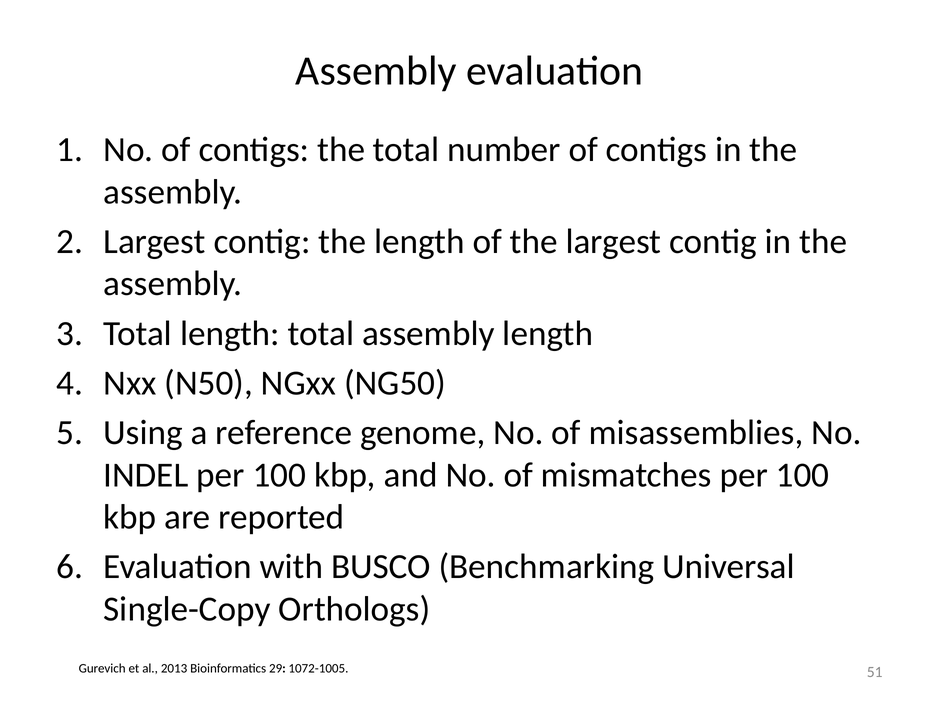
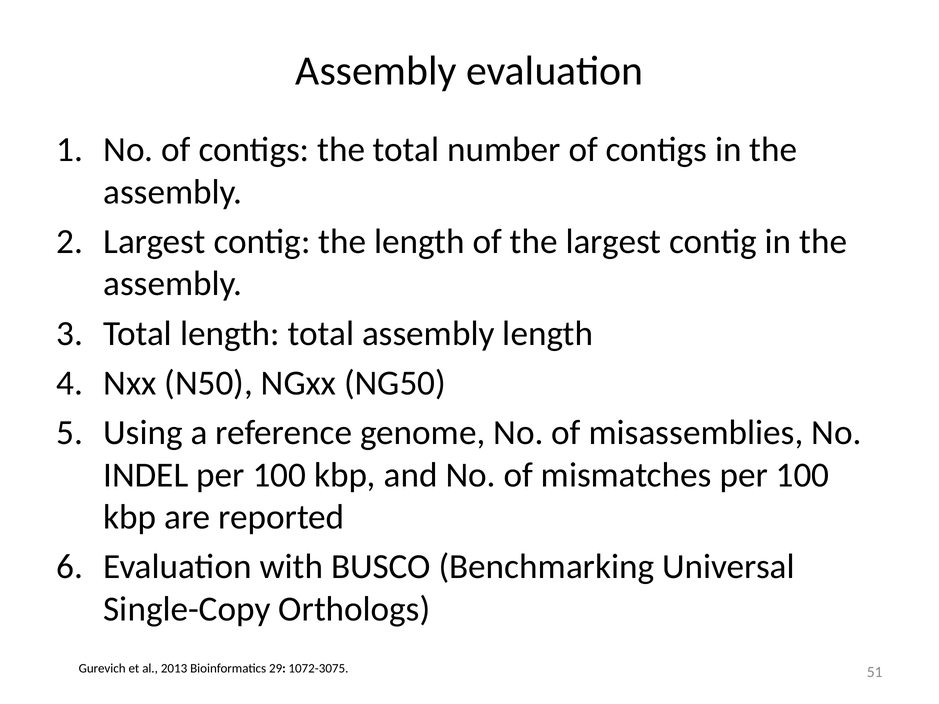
1072-1005: 1072-1005 -> 1072-3075 (318, 669)
